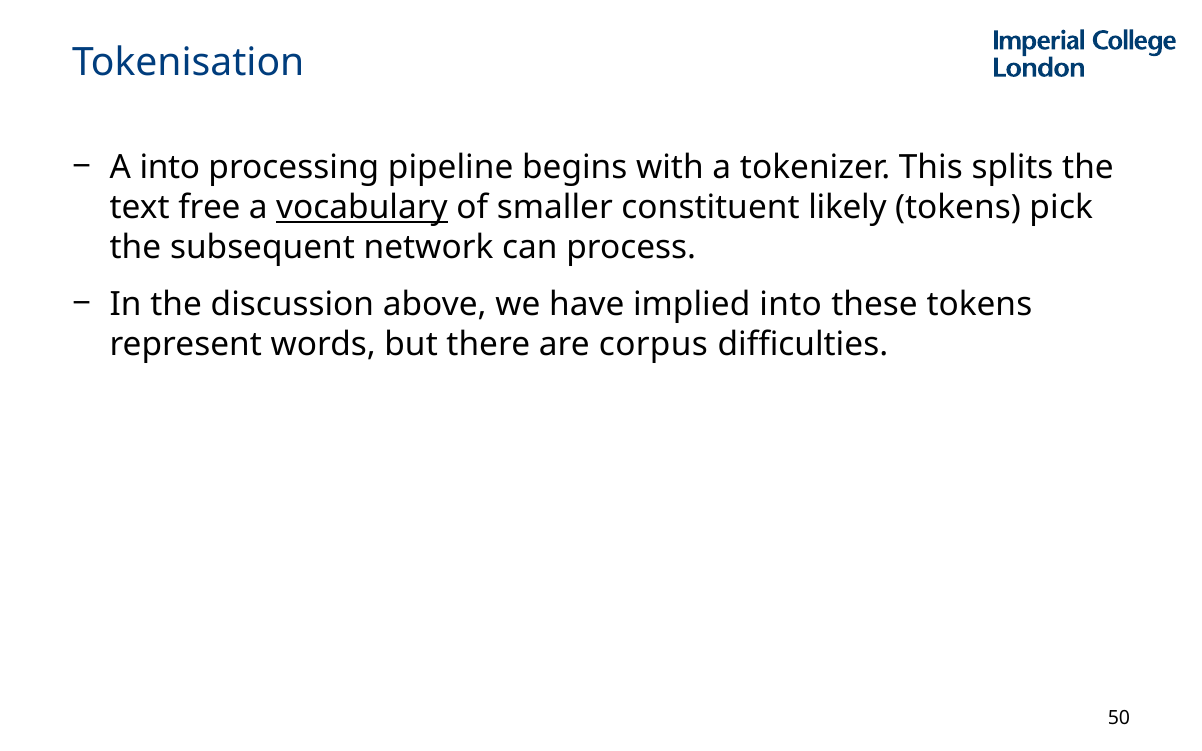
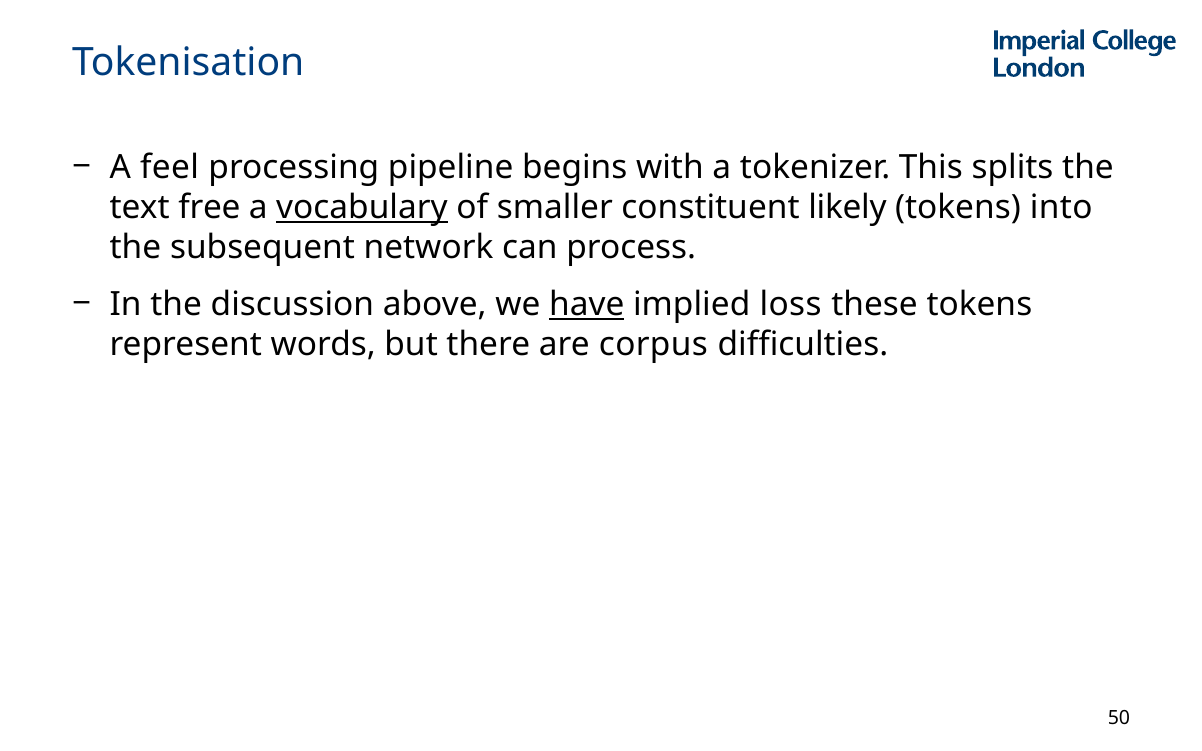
A into: into -> feel (170, 167)
pick: pick -> into (1061, 207)
have underline: none -> present (587, 304)
implied into: into -> loss (791, 304)
